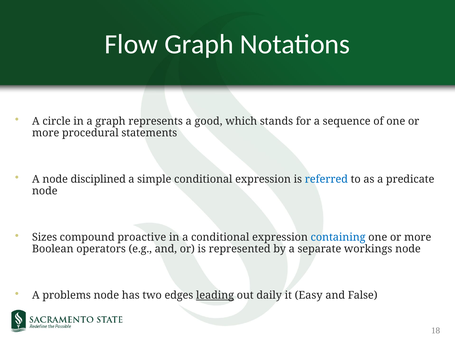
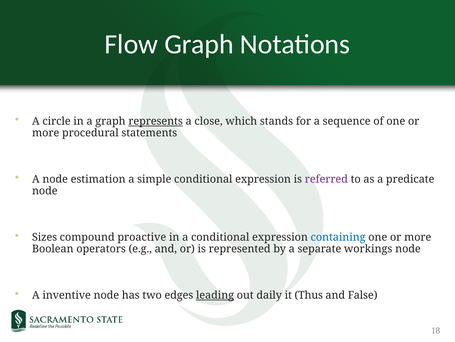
represents underline: none -> present (156, 121)
good: good -> close (209, 121)
disciplined: disciplined -> estimation (98, 179)
referred colour: blue -> purple (326, 179)
problems: problems -> inventive (67, 295)
Easy: Easy -> Thus (309, 295)
